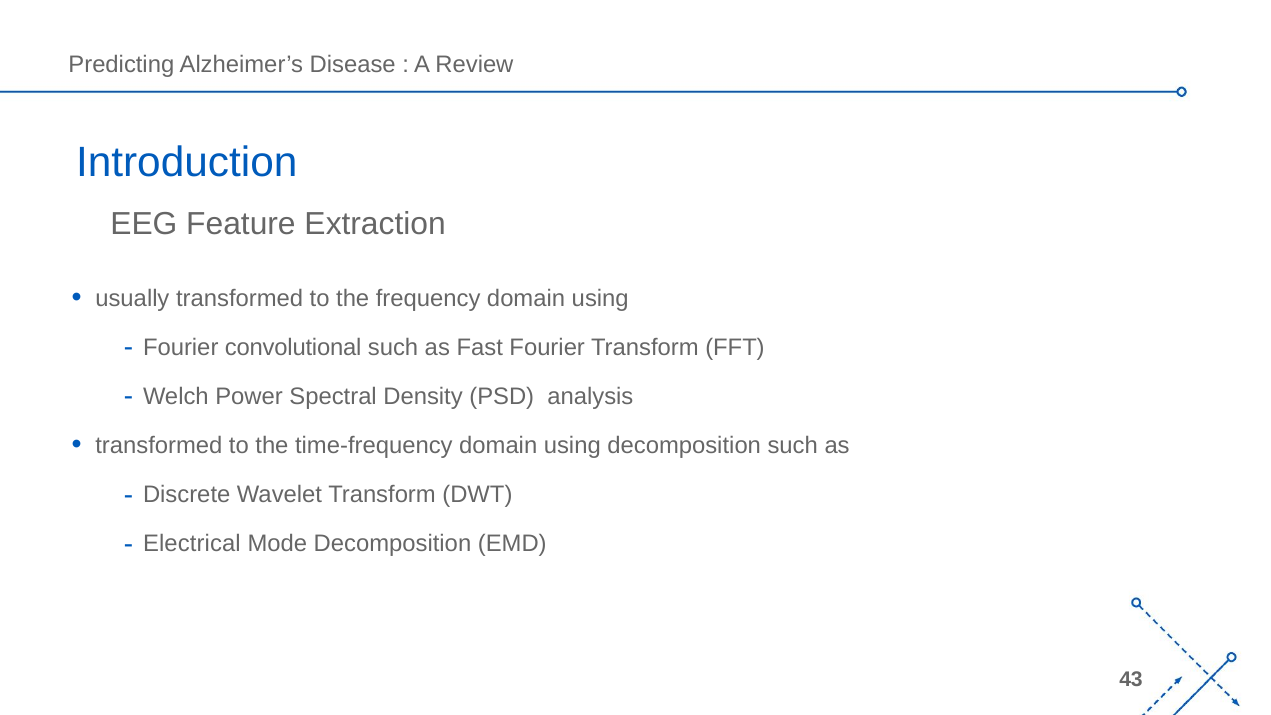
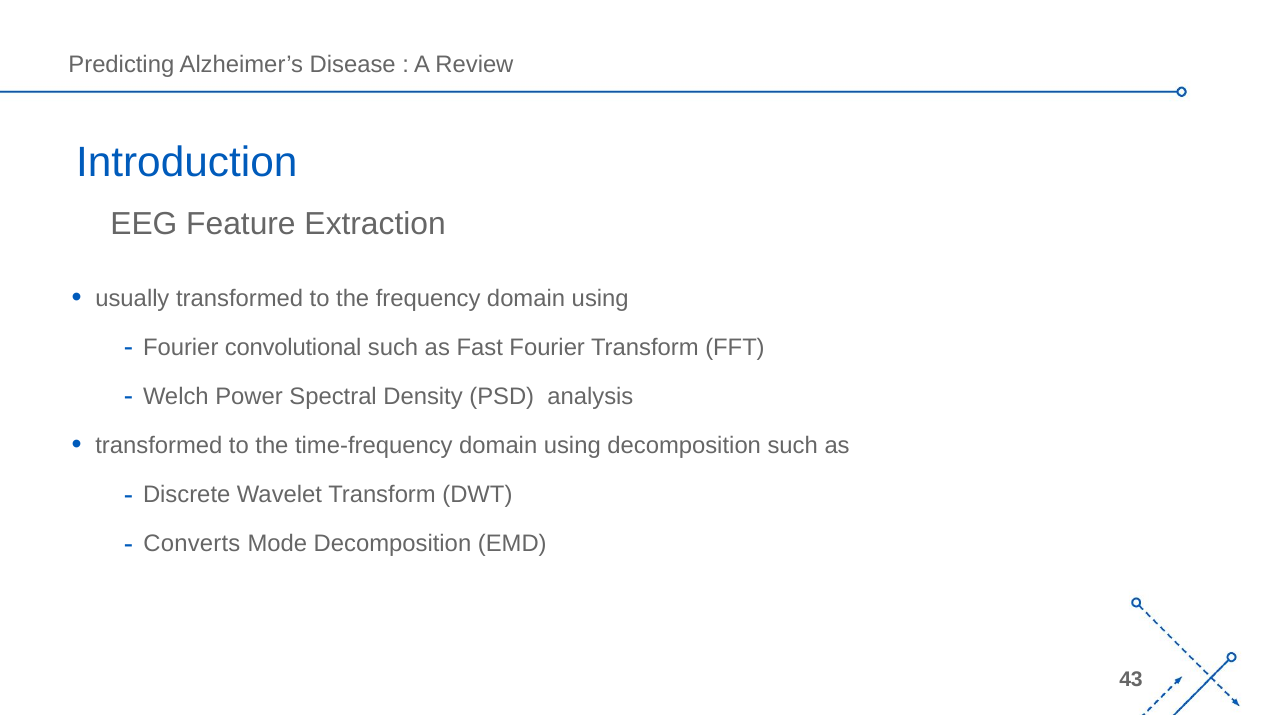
Electrical: Electrical -> Converts (192, 544)
